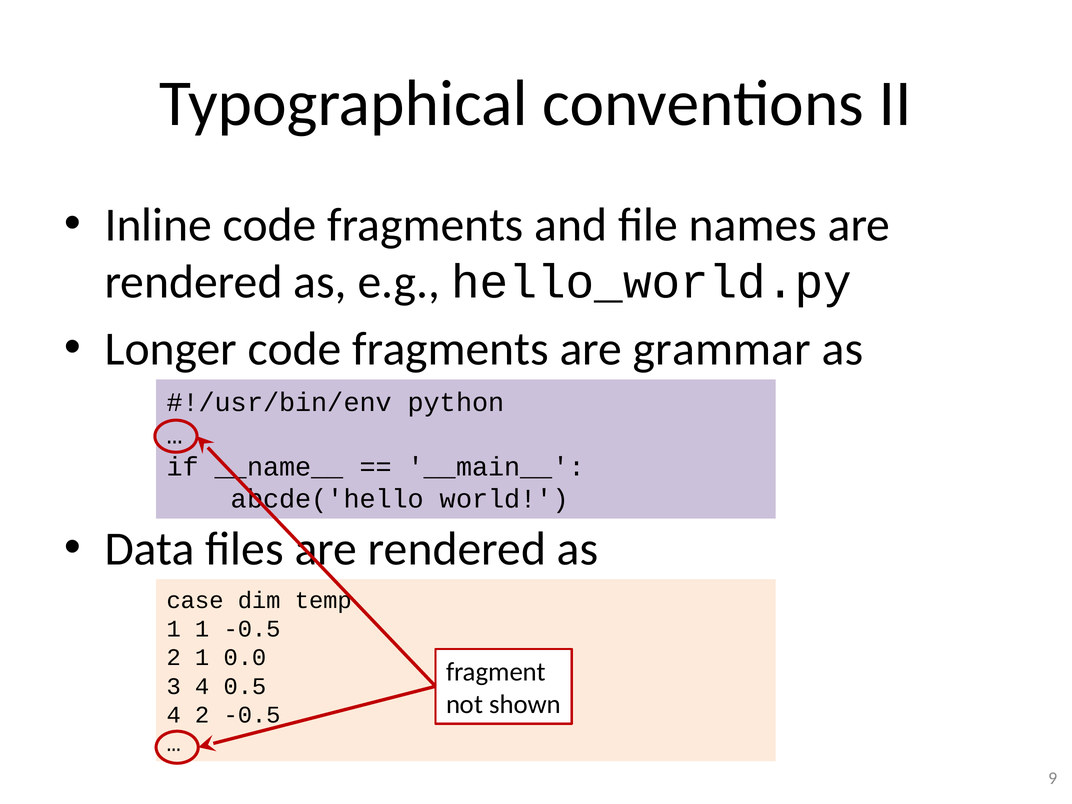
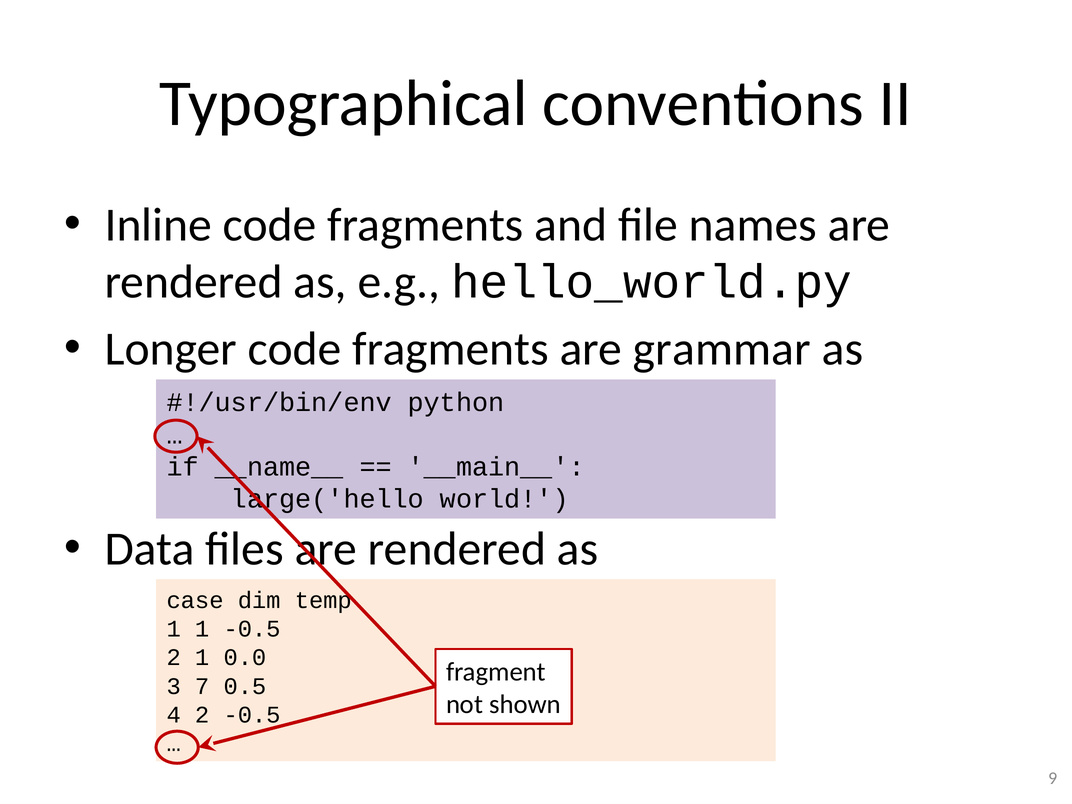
abcde('hello: abcde('hello -> large('hello (327, 499)
3 4: 4 -> 7 (202, 686)
